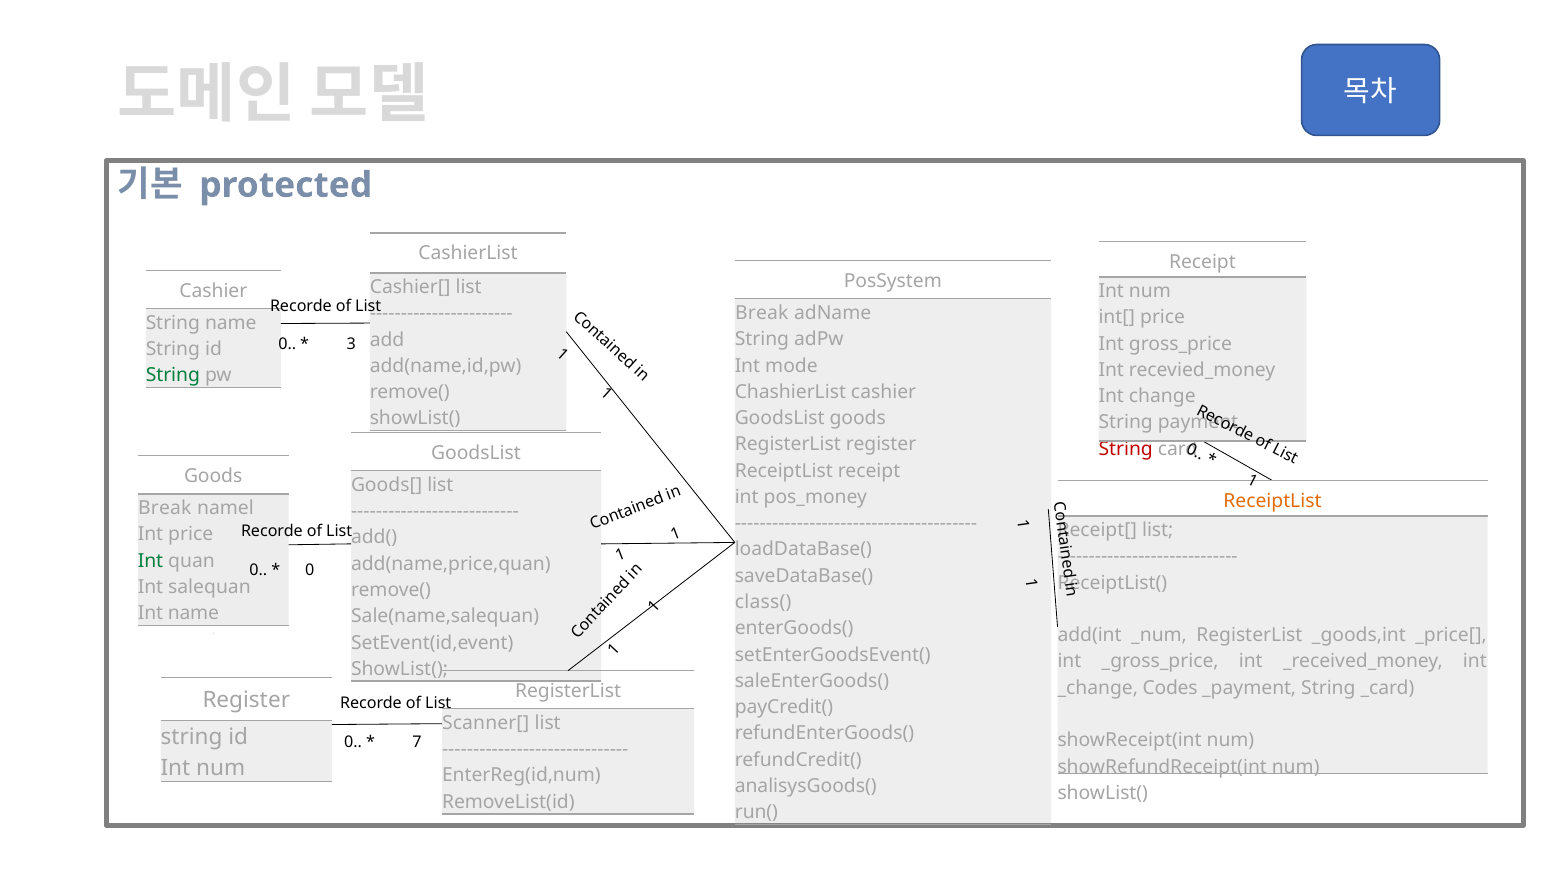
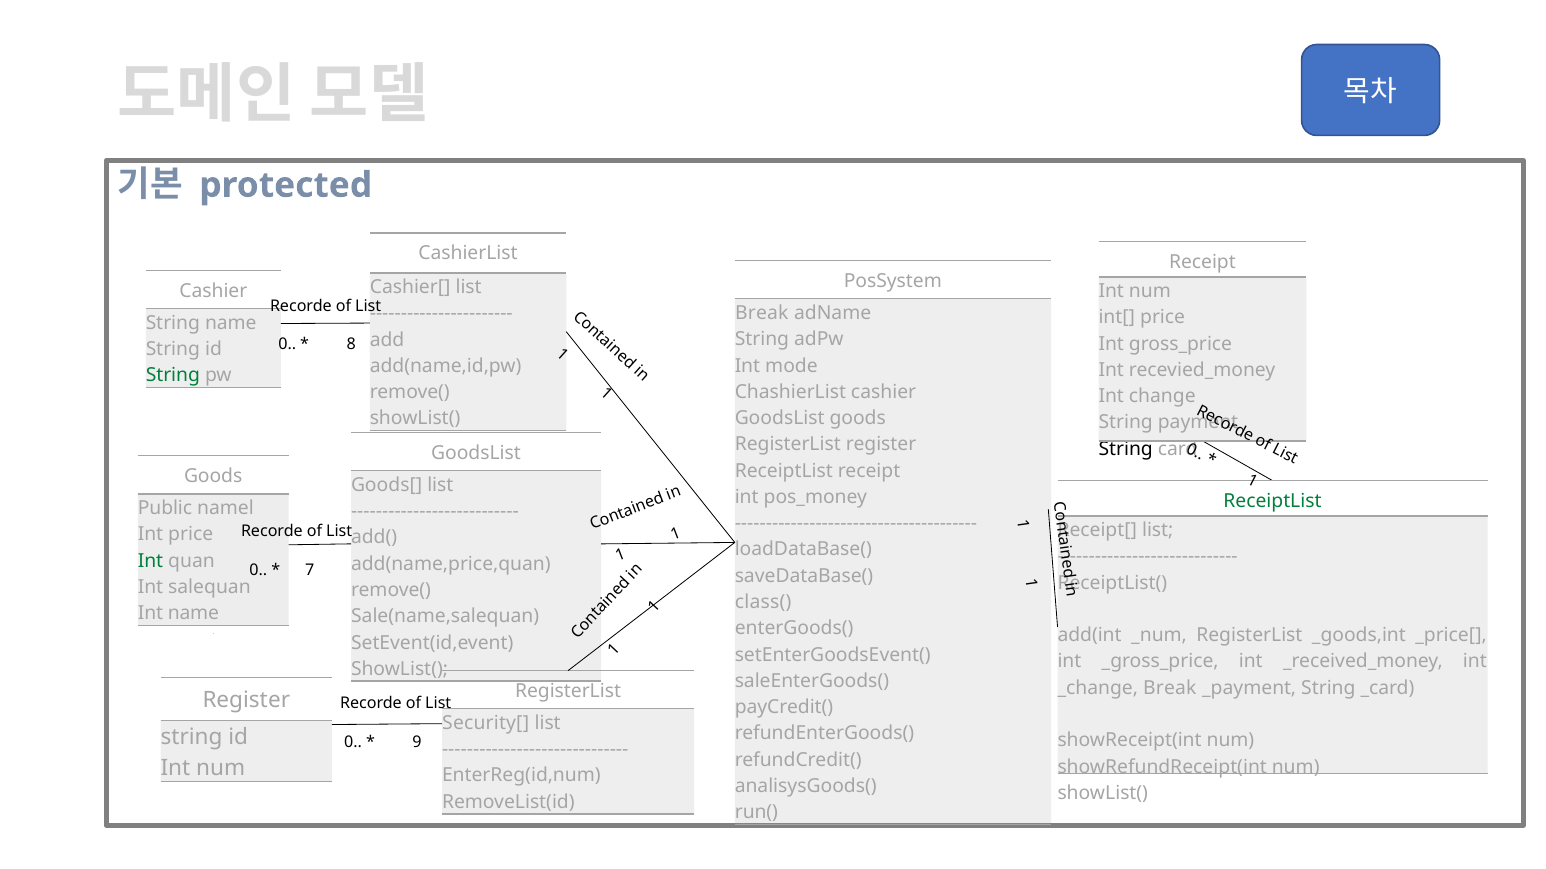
3: 3 -> 8 (351, 345)
String colour: red -> black (1126, 449)
ReceiptList colour: orange -> green (1272, 501)
Break: Break -> Public (165, 509)
0: 0 -> 7 (310, 571)
Codes: Codes -> Break (1170, 688)
Scanner[: Scanner[ -> Security[ (486, 724)
7: 7 -> 9 (417, 743)
